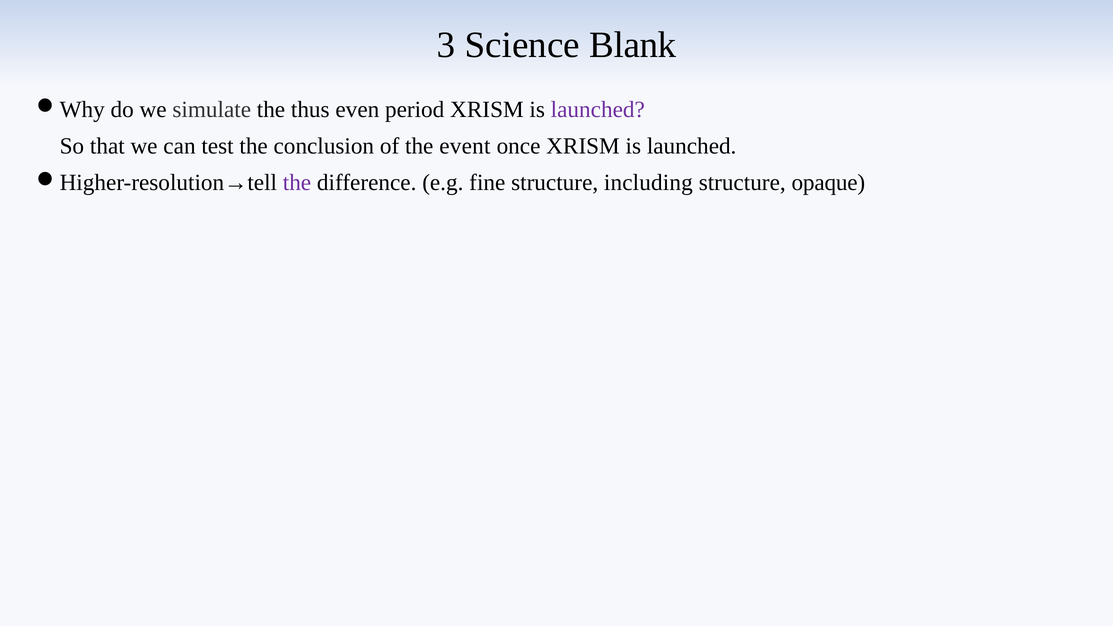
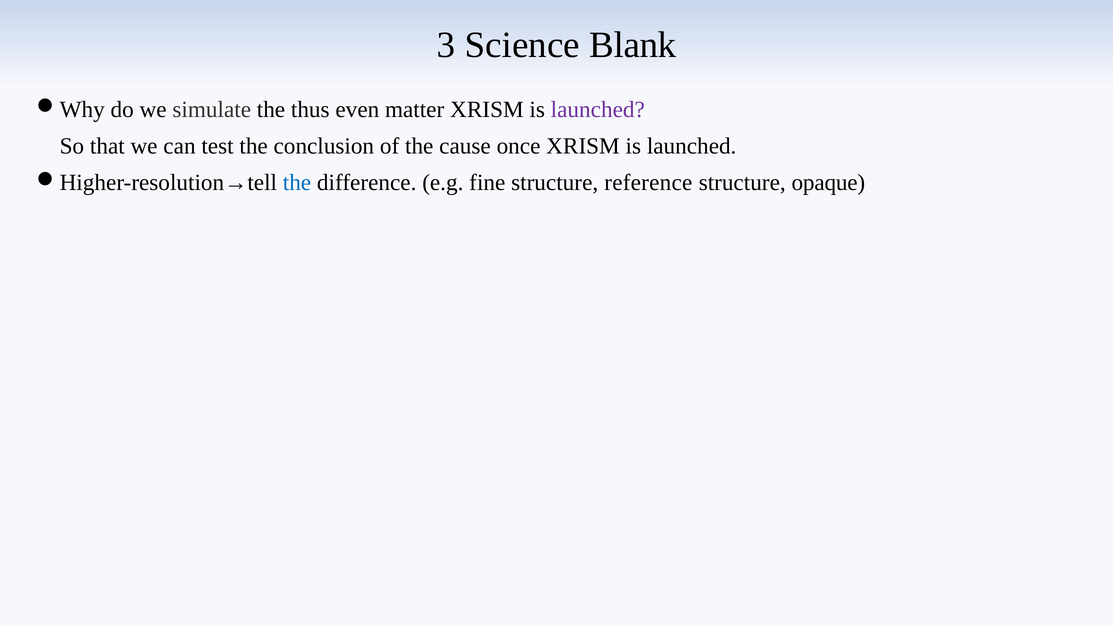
period: period -> matter (415, 110)
event: event -> cause (465, 146)
the colour: purple -> blue (297, 183)
including: including -> reference (648, 183)
